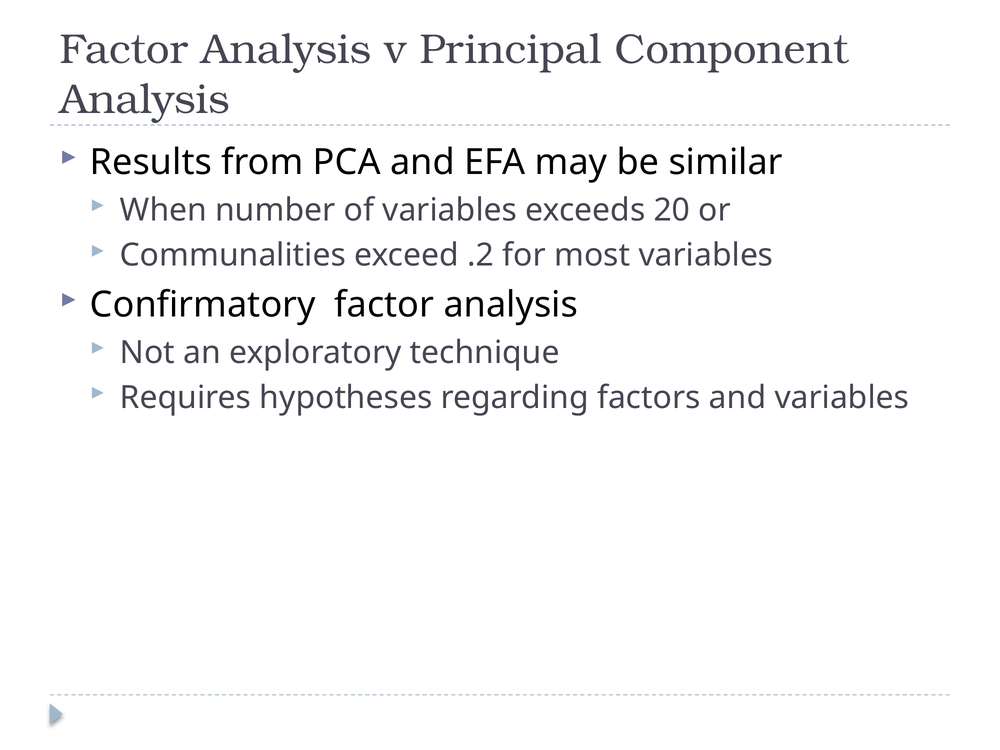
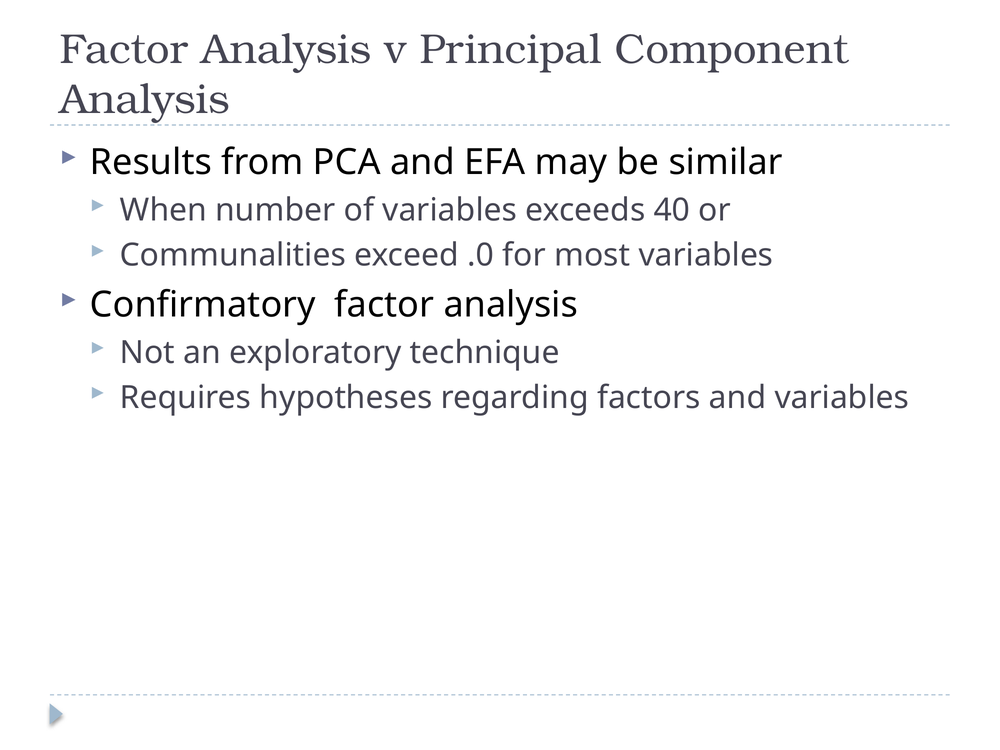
20: 20 -> 40 (672, 210)
.2: .2 -> .0 (481, 255)
